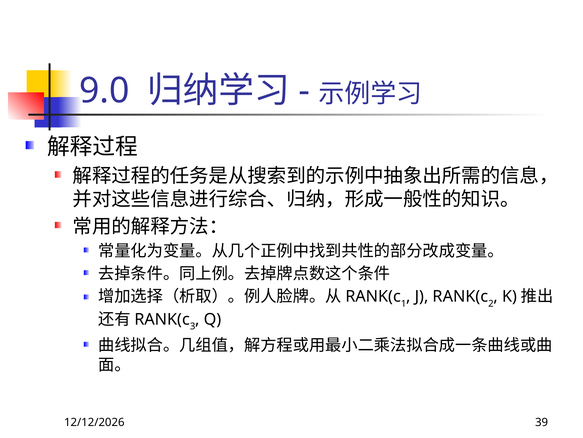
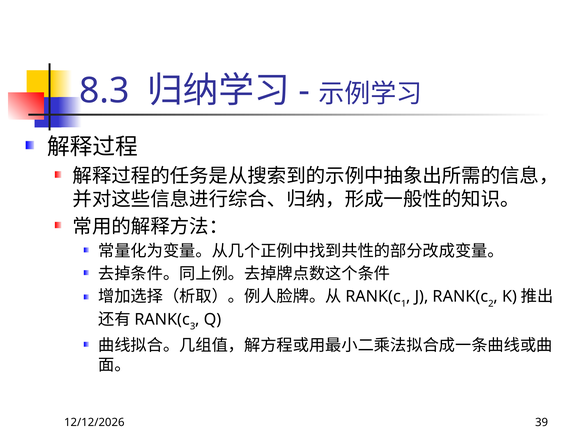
9.0: 9.0 -> 8.3 (104, 90)
